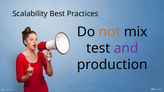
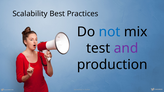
not colour: orange -> blue (110, 32)
